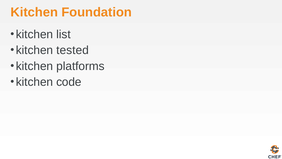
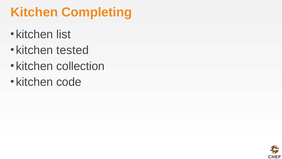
Foundation: Foundation -> Completing (97, 12)
platforms: platforms -> collection (81, 66)
